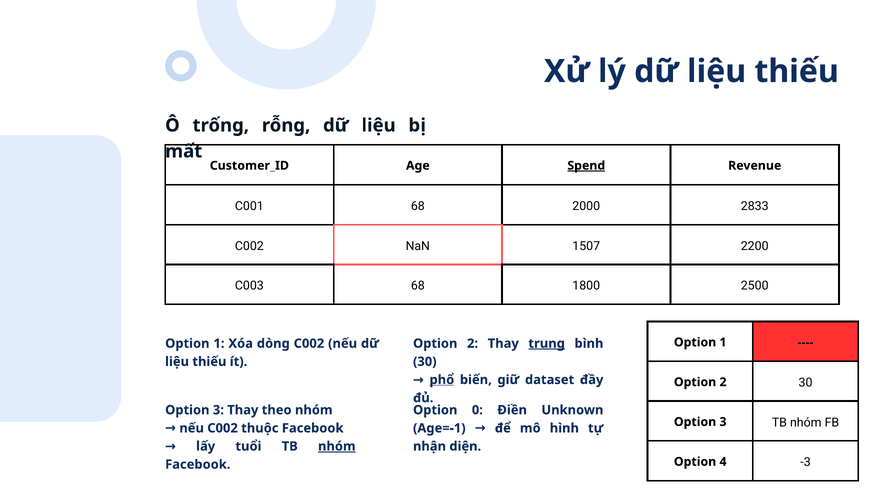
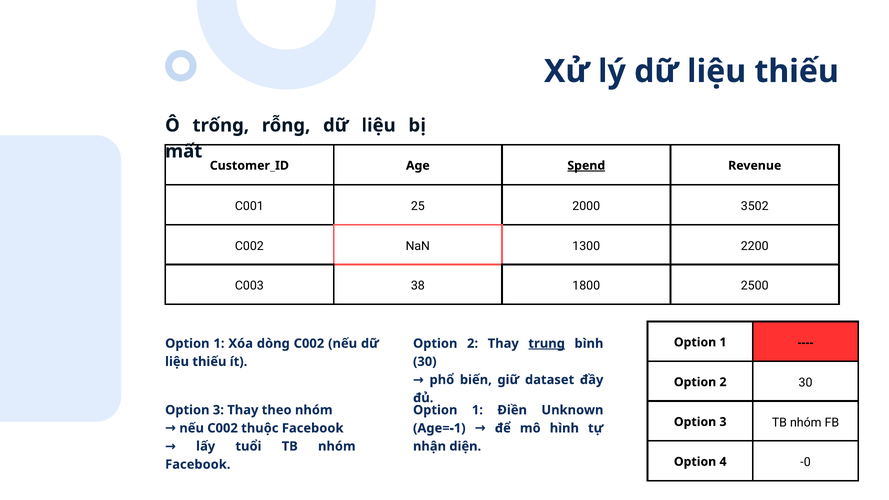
C001 68: 68 -> 25 (418, 206)
2833: 2833 -> 3502 (755, 206)
1507: 1507 -> 1300 (586, 246)
C003 68: 68 -> 38 (418, 286)
phổ underline: present -> none (442, 380)
0: 0 -> 1 (477, 410)
nhóm underline: present -> none (337, 446)
-3: -3 -> -0 (806, 462)
